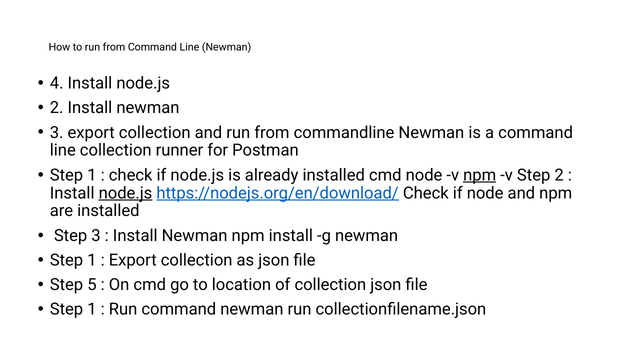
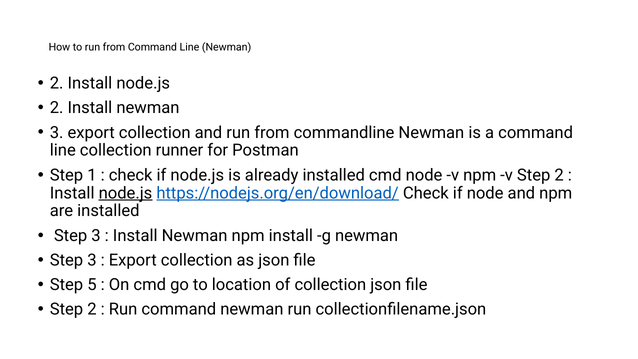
4: 4 -> 2 (57, 83)
npm underline: present -> none (480, 175)
1: 1 -> 3 (92, 260)
1: 1 -> 2 (92, 309)
